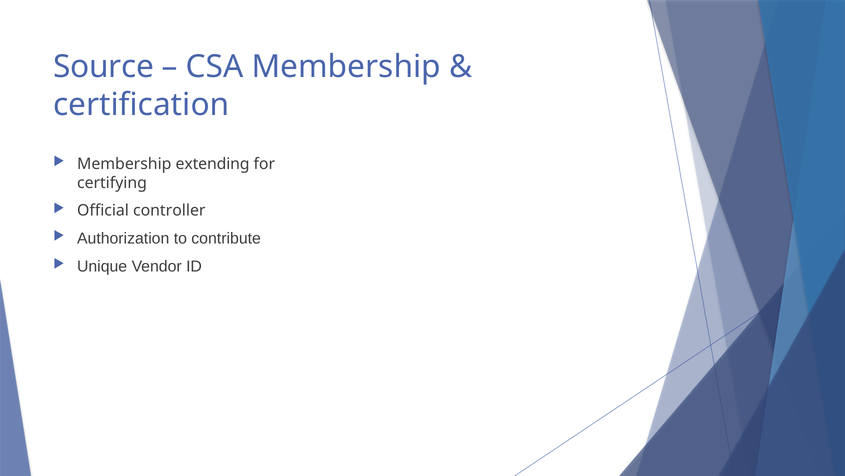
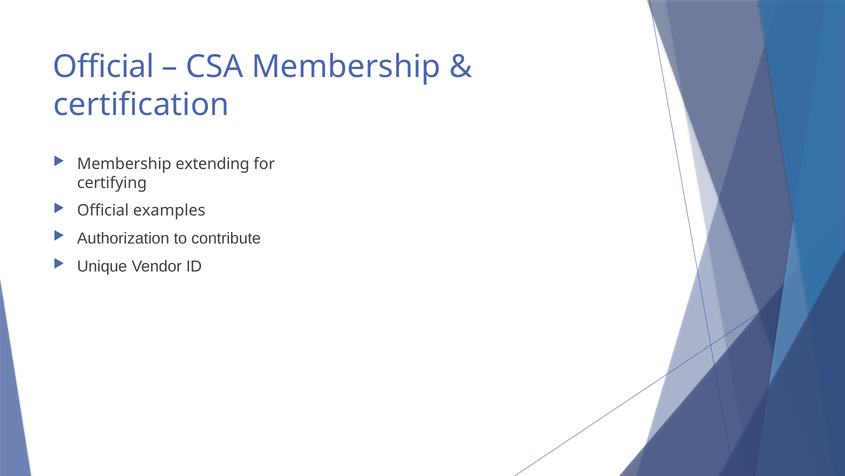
Source: Source -> Official (104, 67)
controller: controller -> examples (169, 210)
